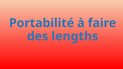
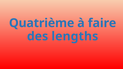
Portabilité: Portabilité -> Quatrième (42, 23)
